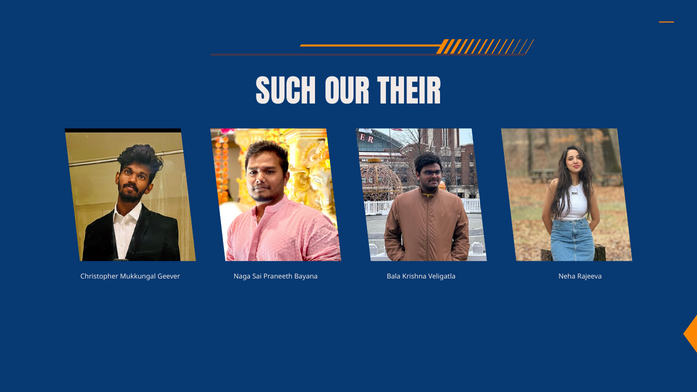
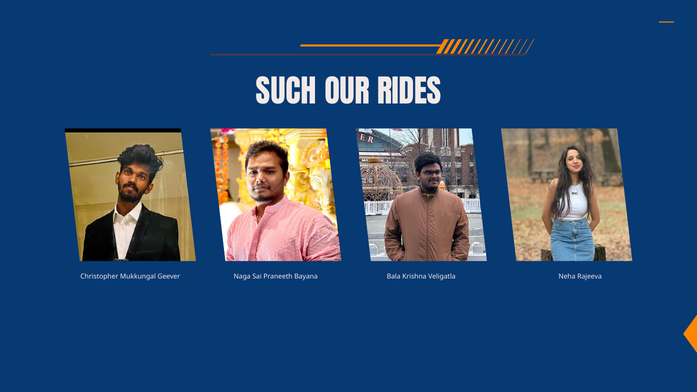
THEIR: THEIR -> RIDES (409, 93)
